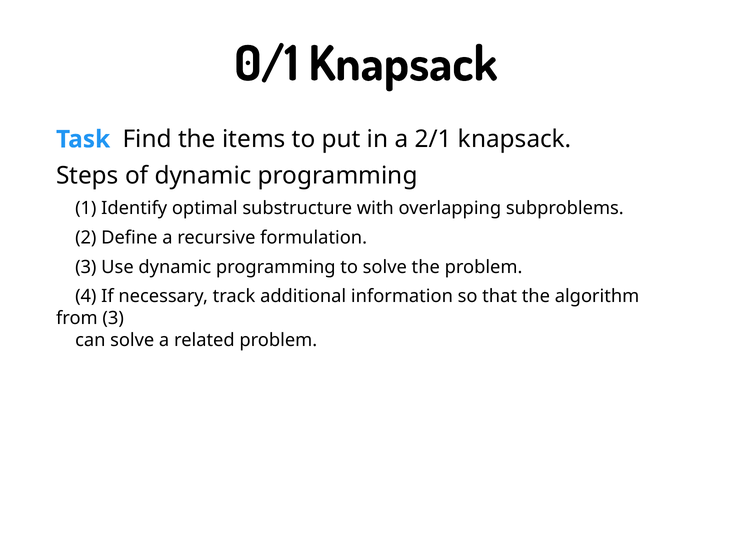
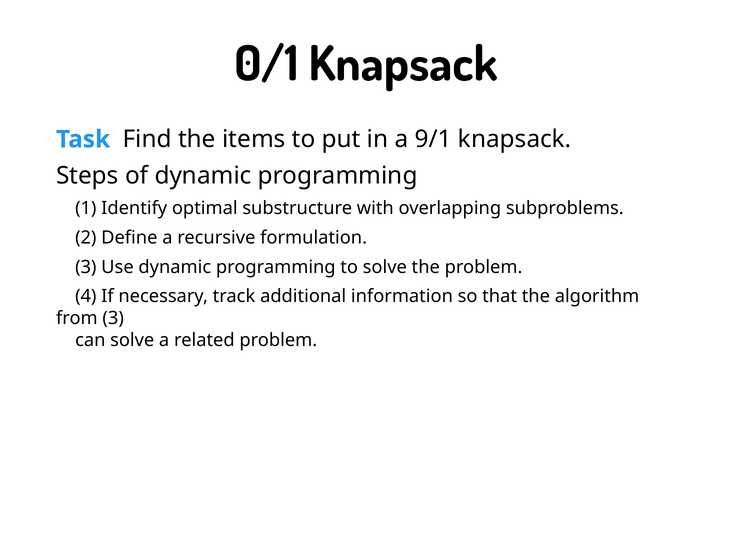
2/1: 2/1 -> 9/1 (433, 139)
